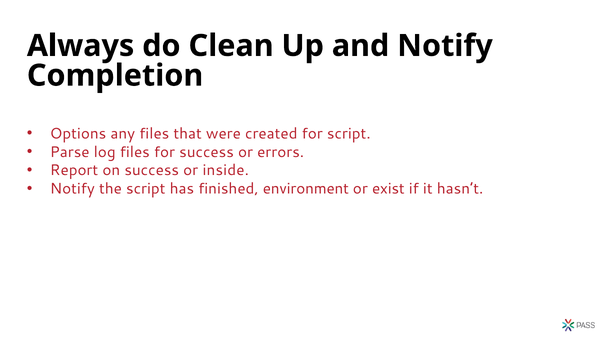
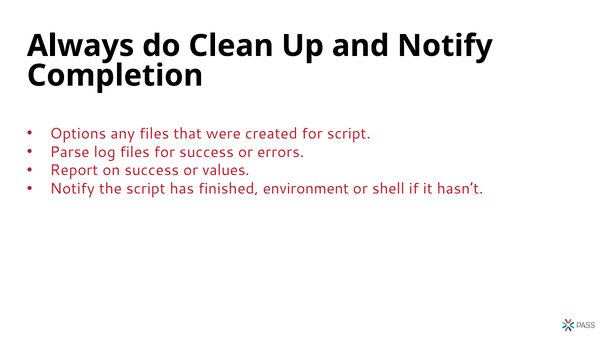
inside: inside -> values (226, 170)
exist: exist -> shell (388, 189)
